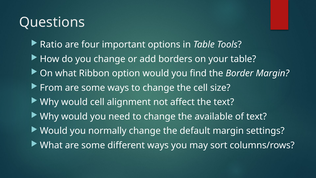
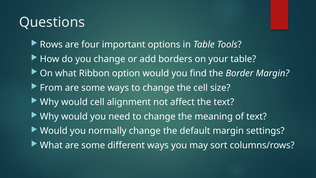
Ratio: Ratio -> Rows (51, 45)
available: available -> meaning (214, 116)
